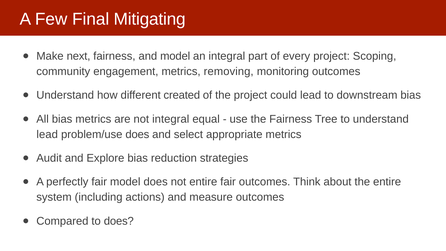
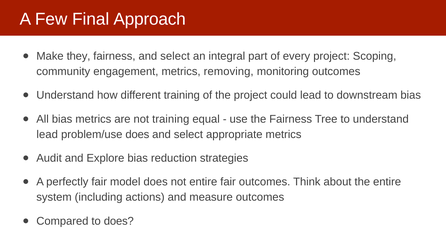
Mitigating: Mitigating -> Approach (150, 19)
next: next -> they (79, 56)
fairness and model: model -> select (175, 56)
different created: created -> training (182, 95)
not integral: integral -> training (171, 119)
